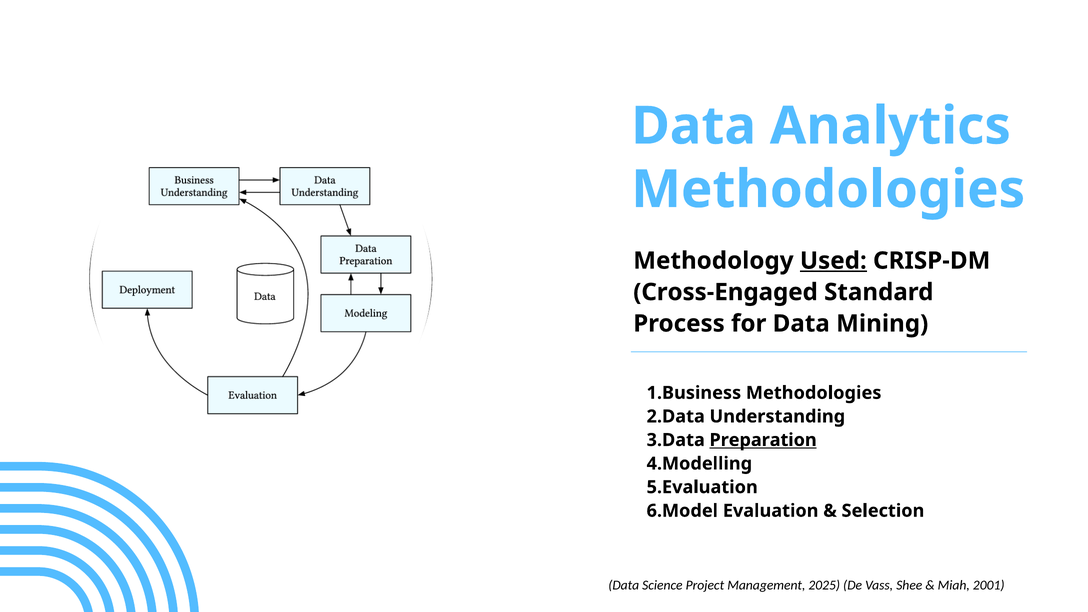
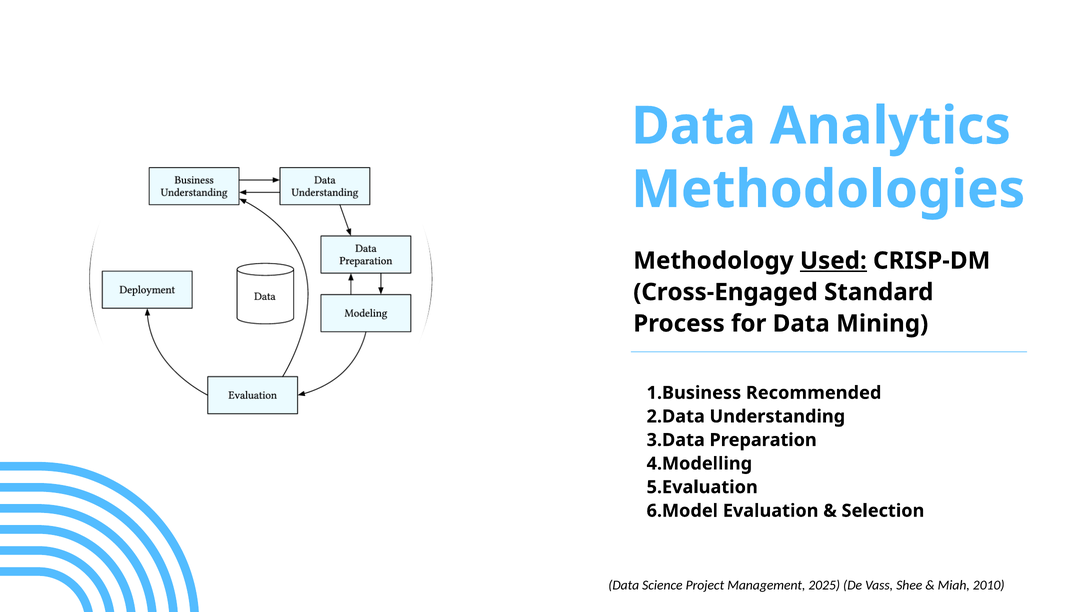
Methodologies: Methodologies -> Recommended (814, 393)
Preparation underline: present -> none (763, 440)
2001: 2001 -> 2010 (989, 585)
